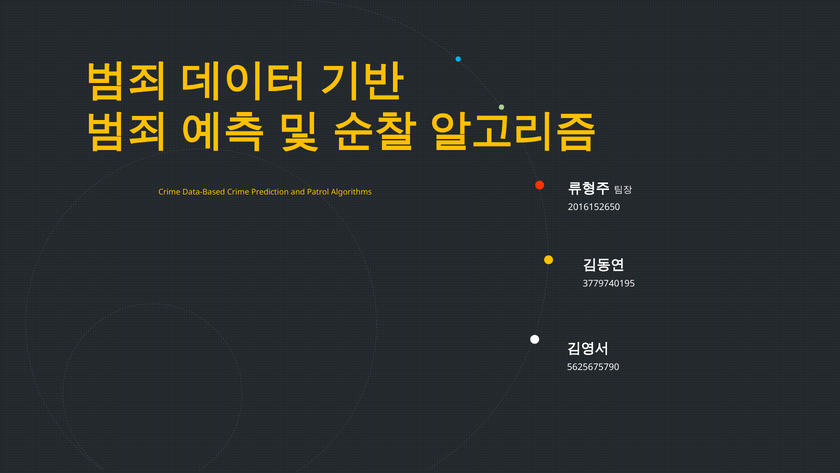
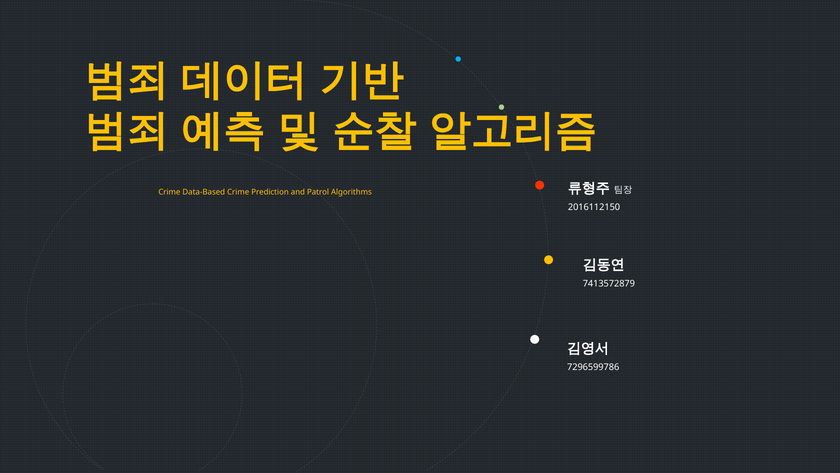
2016152650: 2016152650 -> 2016112150 (594, 207)
3779740195: 3779740195 -> 7413572879 (609, 283)
5625675790: 5625675790 -> 7296599786 (593, 367)
